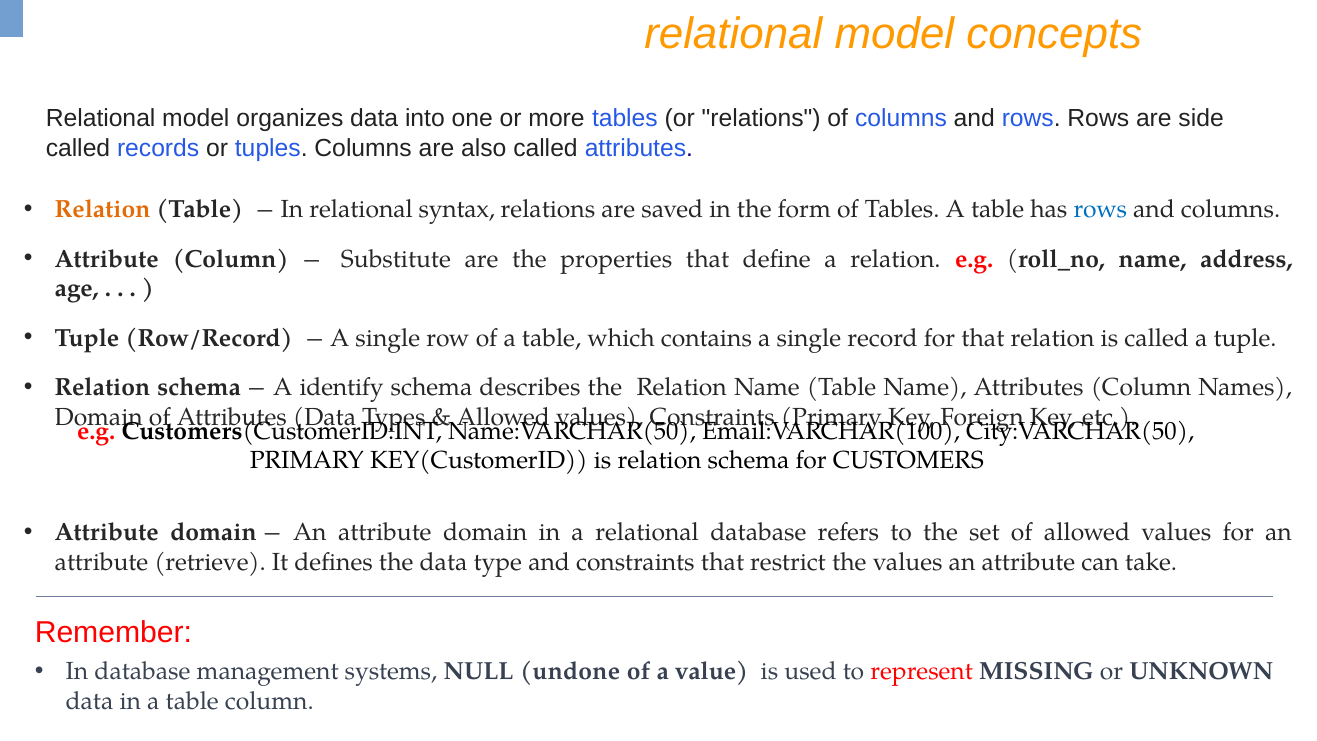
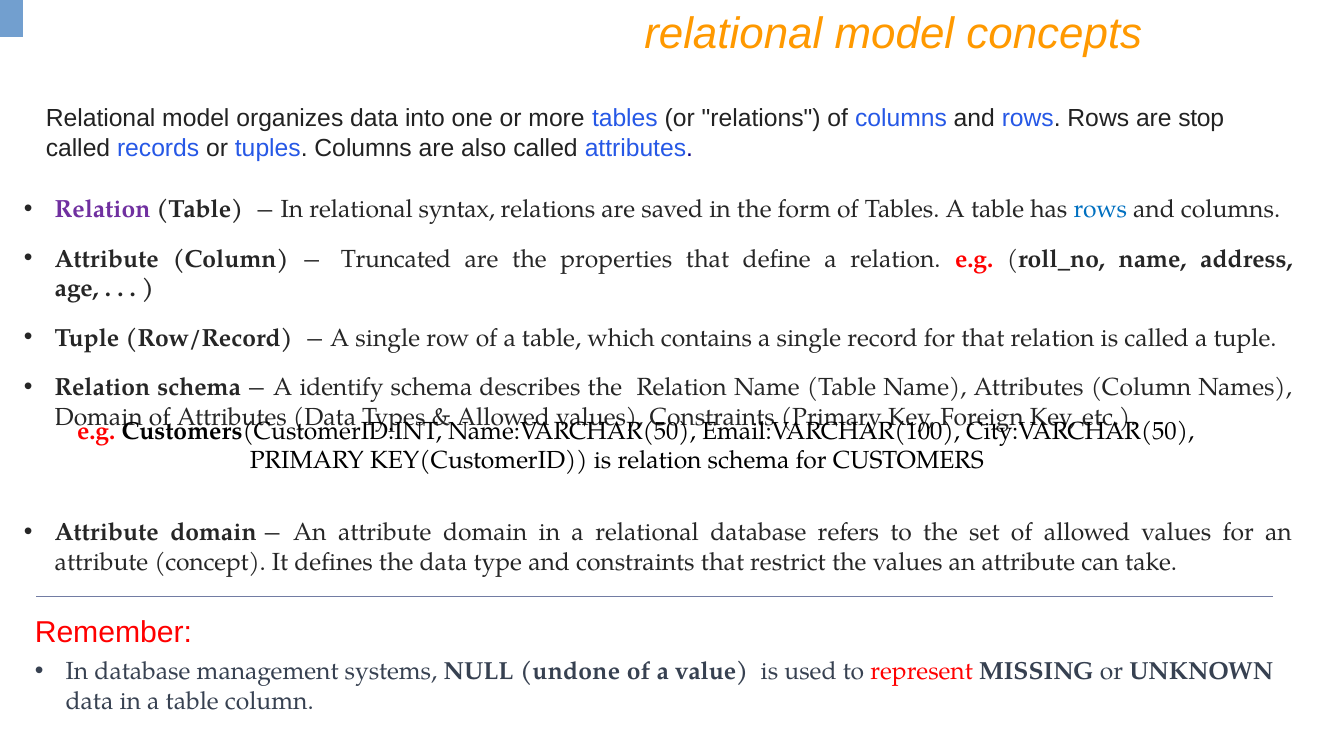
side: side -> stop (1201, 119)
Relation colour: orange -> purple (103, 210)
Substitute: Substitute -> Truncated (396, 259)
retrieve: retrieve -> concept (210, 562)
